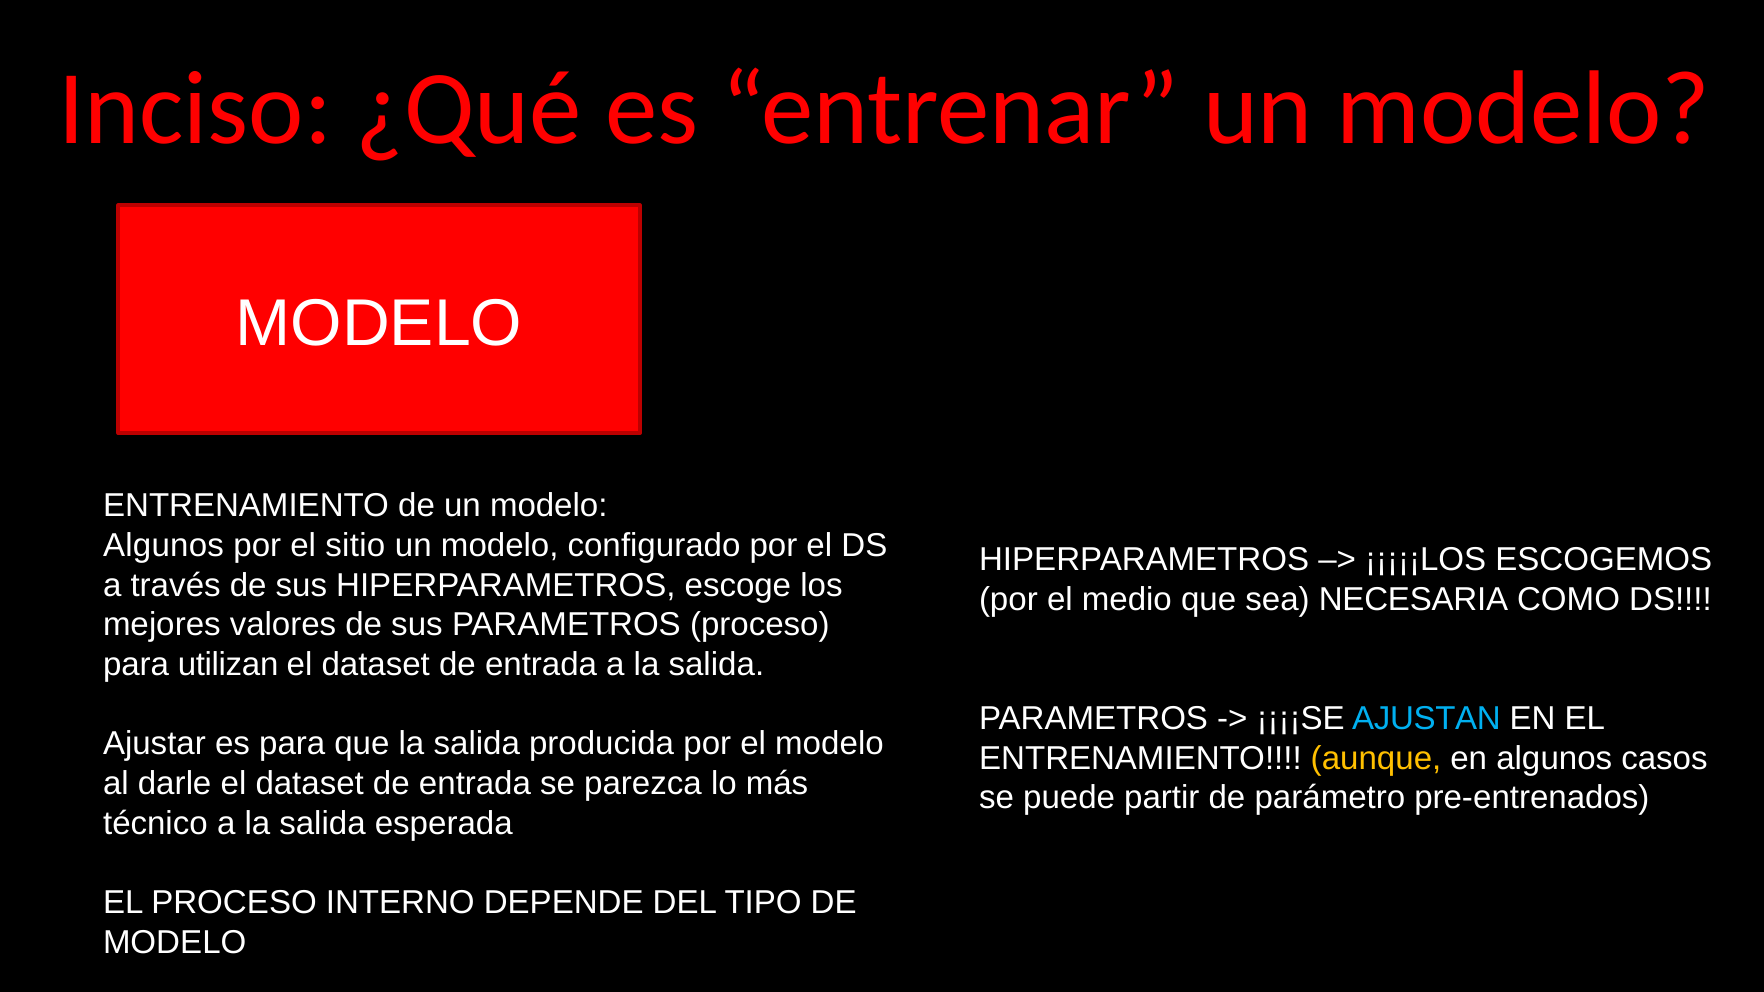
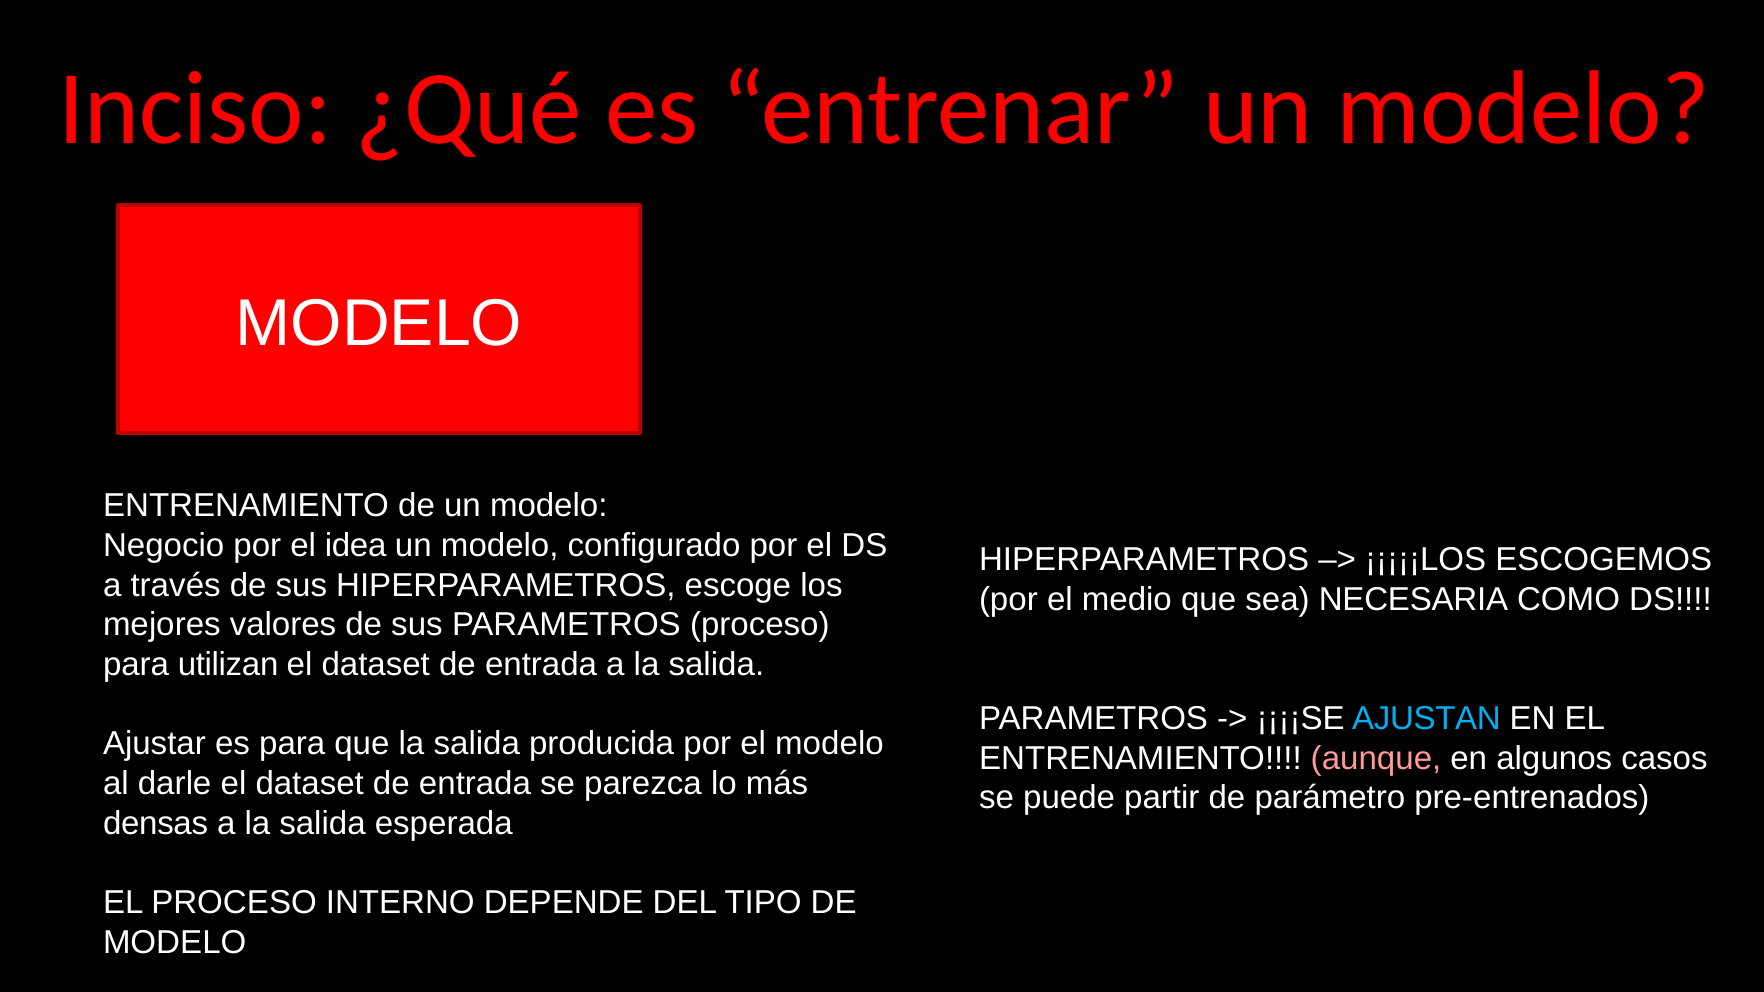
Algunos: Algunos -> Negocio (164, 546)
sitio: sitio -> idea (356, 546)
aunque colour: yellow -> pink (1376, 758)
técnico: técnico -> densas (156, 824)
